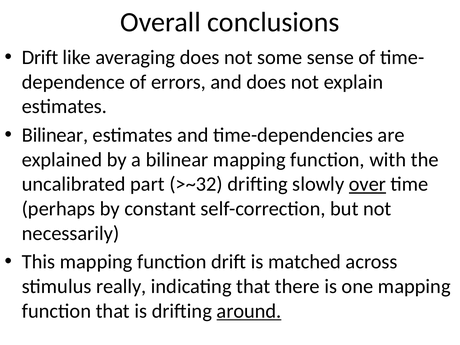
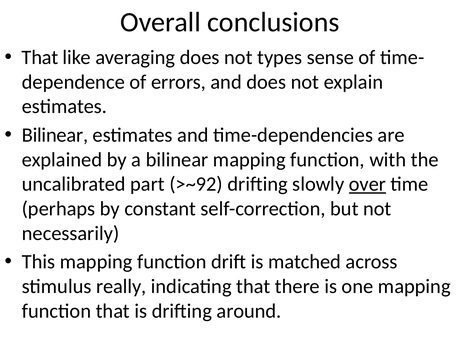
Drift: Drift -> That (40, 57)
some: some -> types (280, 57)
>~32: >~32 -> >~92 (196, 184)
around underline: present -> none (249, 311)
